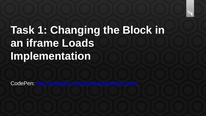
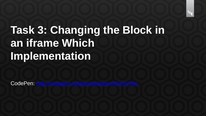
1: 1 -> 3 (42, 30)
Loads: Loads -> Which (78, 43)
